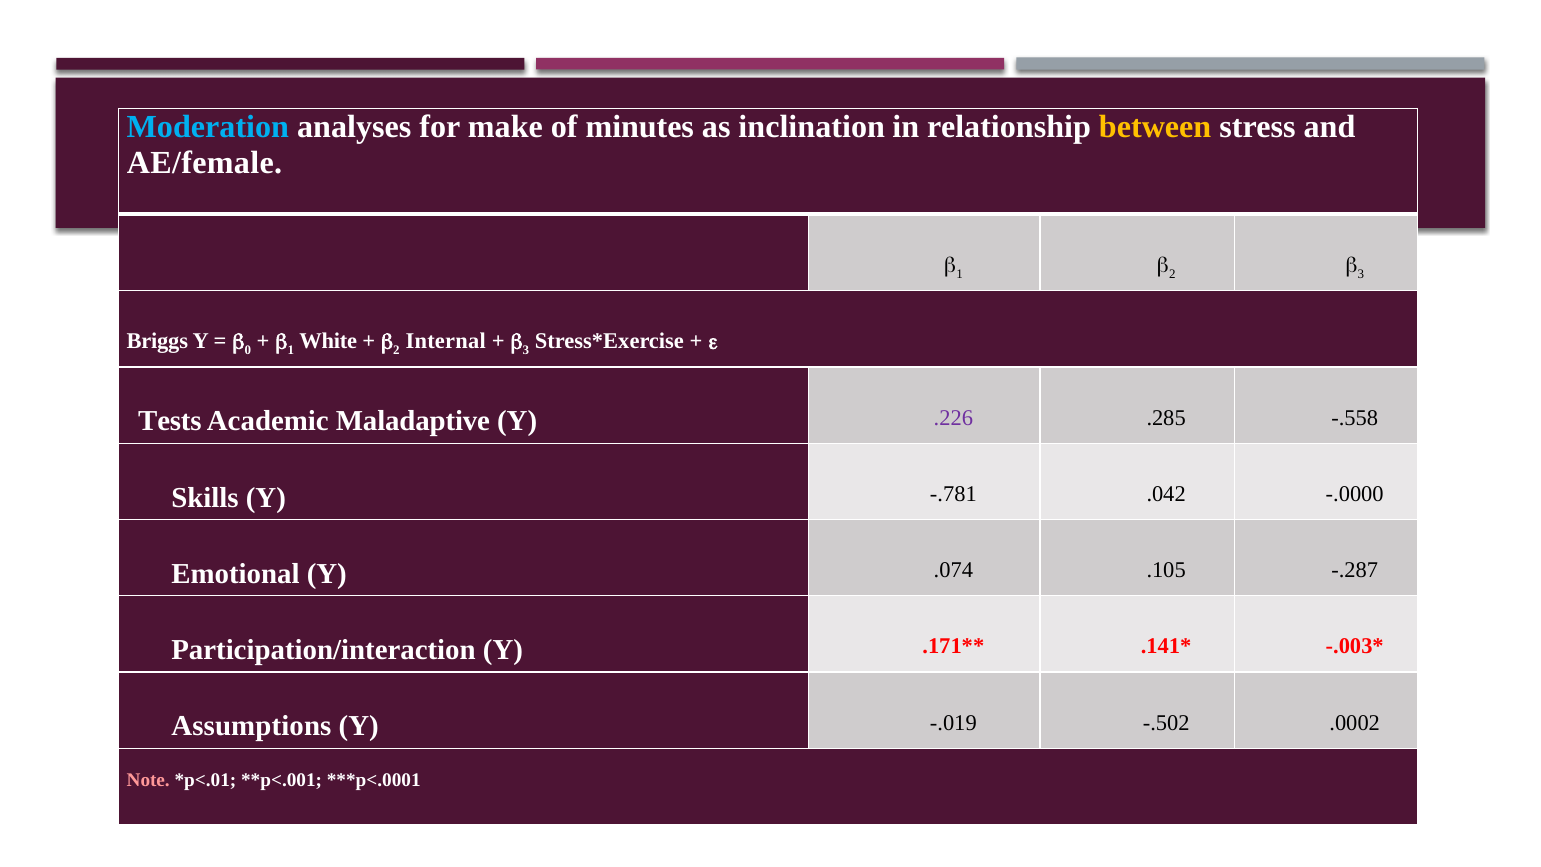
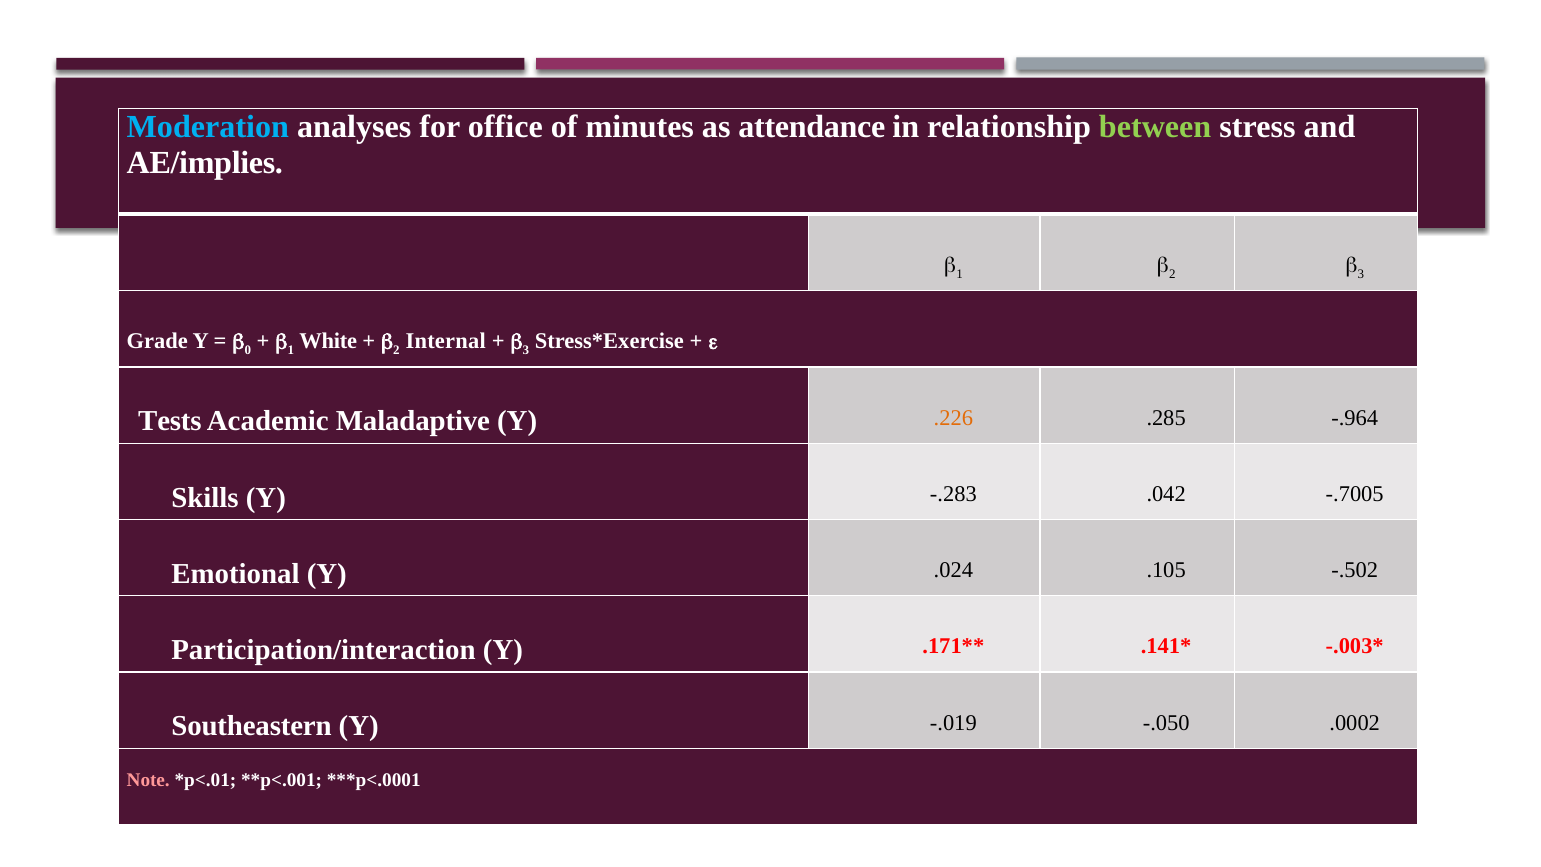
make: make -> office (505, 127)
inclination: inclination -> attendance (812, 127)
between colour: yellow -> light green (1155, 127)
AE/female: AE/female -> AE/implies (205, 162)
Briggs: Briggs -> Grade (157, 341)
.226 colour: purple -> orange (953, 418)
-.558: -.558 -> -.964 (1355, 418)
-.781: -.781 -> -.283 (953, 494)
-.0000: -.0000 -> -.7005 (1355, 494)
.074: .074 -> .024 (953, 570)
-.287: -.287 -> -.502 (1355, 570)
Assumptions: Assumptions -> Southeastern (252, 726)
-.502: -.502 -> -.050 (1166, 723)
